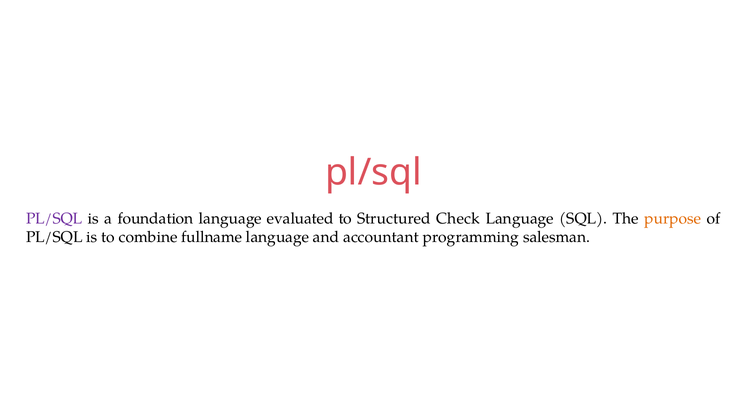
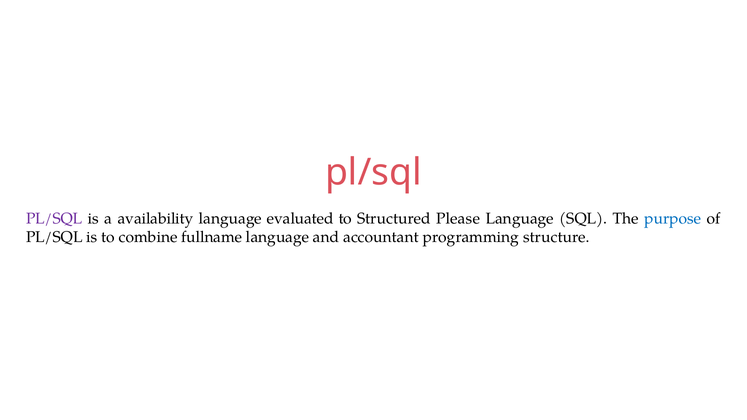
foundation: foundation -> availability (156, 219)
Check: Check -> Please (458, 219)
purpose colour: orange -> blue (673, 219)
salesman: salesman -> structure (556, 237)
